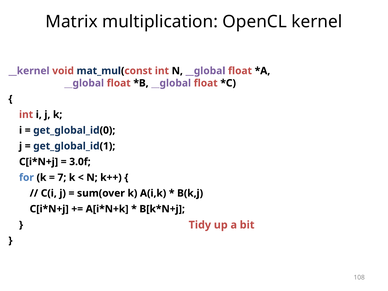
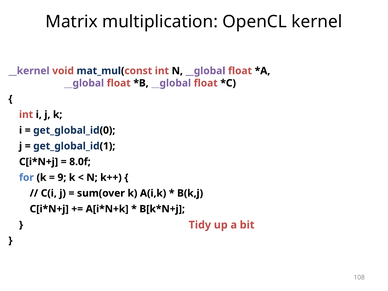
3.0f: 3.0f -> 8.0f (80, 162)
7: 7 -> 9 (62, 178)
